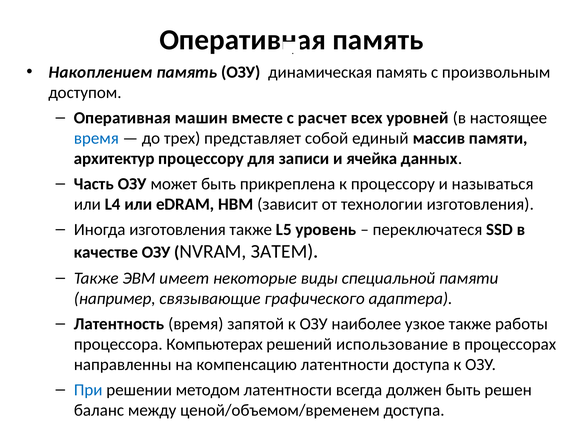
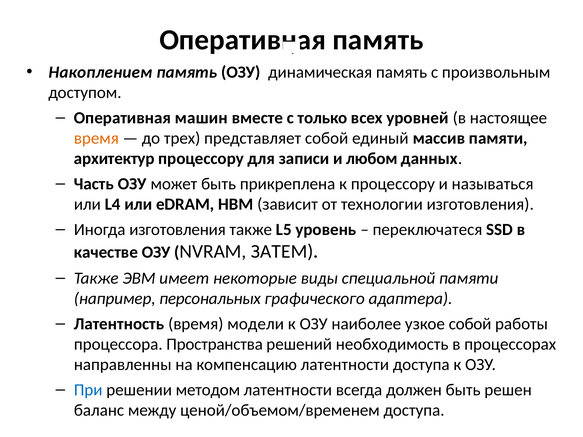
расчет: расчет -> только (323, 118)
время colour: blue -> orange (96, 138)
ячейка: ячейка -> любом (372, 159)
связывающие: связывающие -> персональных (210, 299)
запятой: запятой -> модели (256, 324)
узкое также: также -> собой (470, 324)
Компьютерах: Компьютерах -> Пространства (215, 344)
использование: использование -> необходимость (392, 344)
